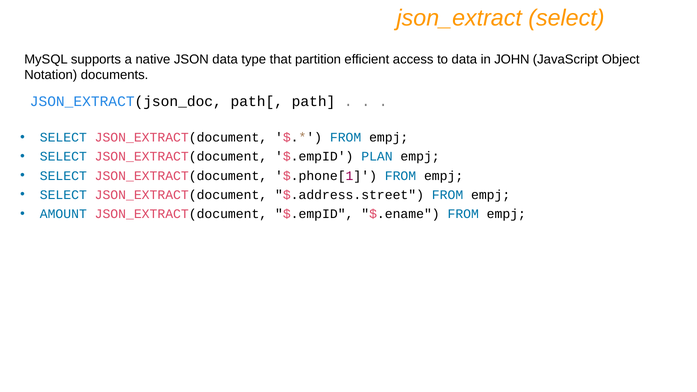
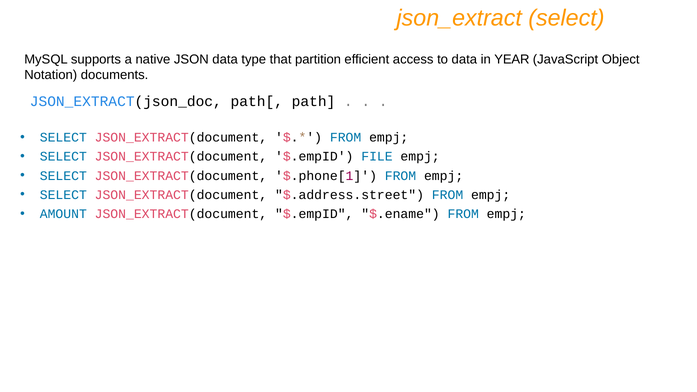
JOHN: JOHN -> YEAR (512, 59)
PLAN: PLAN -> FILE (377, 157)
